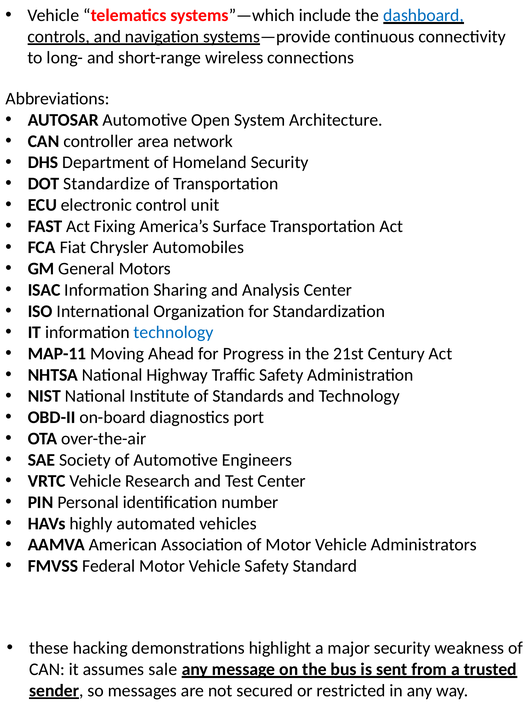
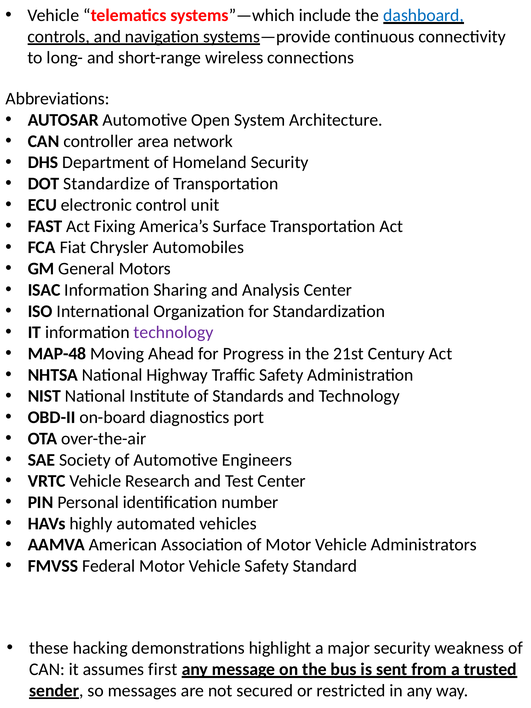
technology colour: blue -> purple (174, 332)
MAP-11: MAP-11 -> MAP-48 (57, 354)
sale: sale -> first (163, 669)
